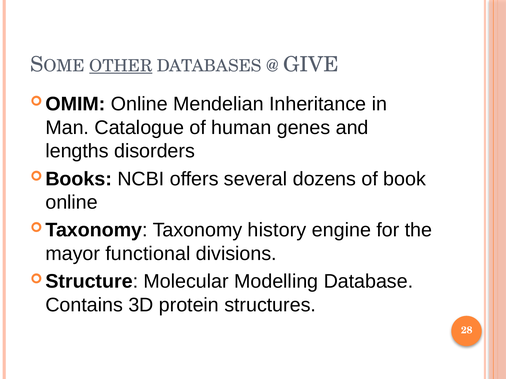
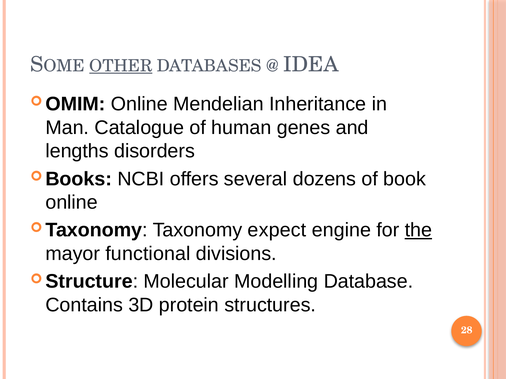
GIVE: GIVE -> IDEA (311, 65)
history: history -> expect (277, 230)
the underline: none -> present (418, 230)
